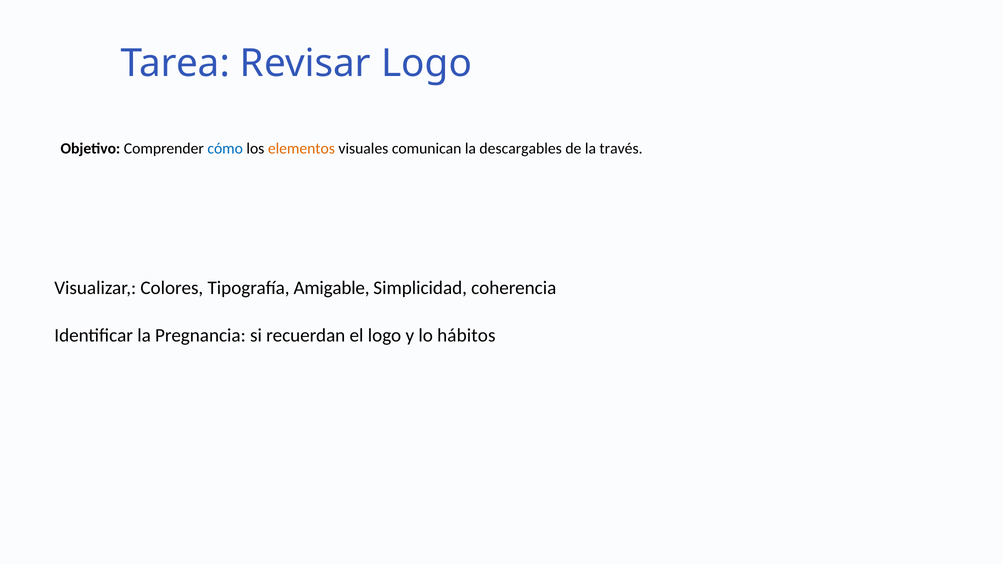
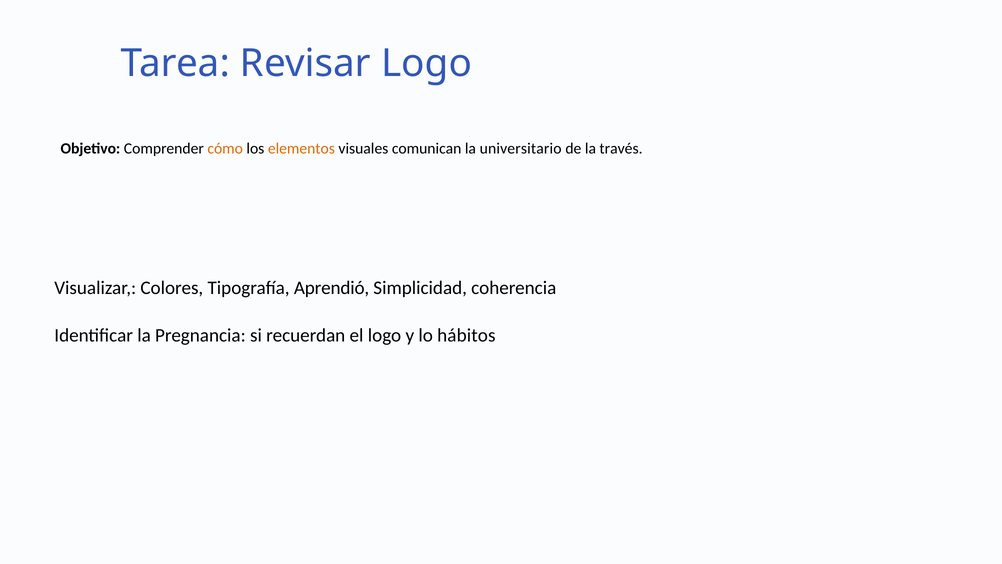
cómo colour: blue -> orange (225, 148)
descargables: descargables -> universitario (521, 148)
Amigable: Amigable -> Aprendió (332, 288)
